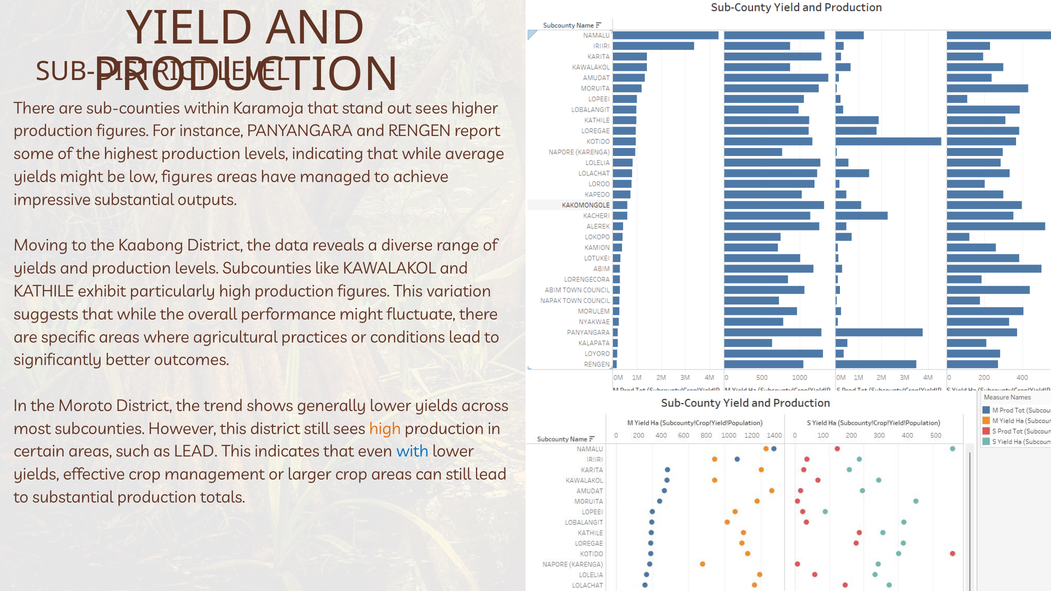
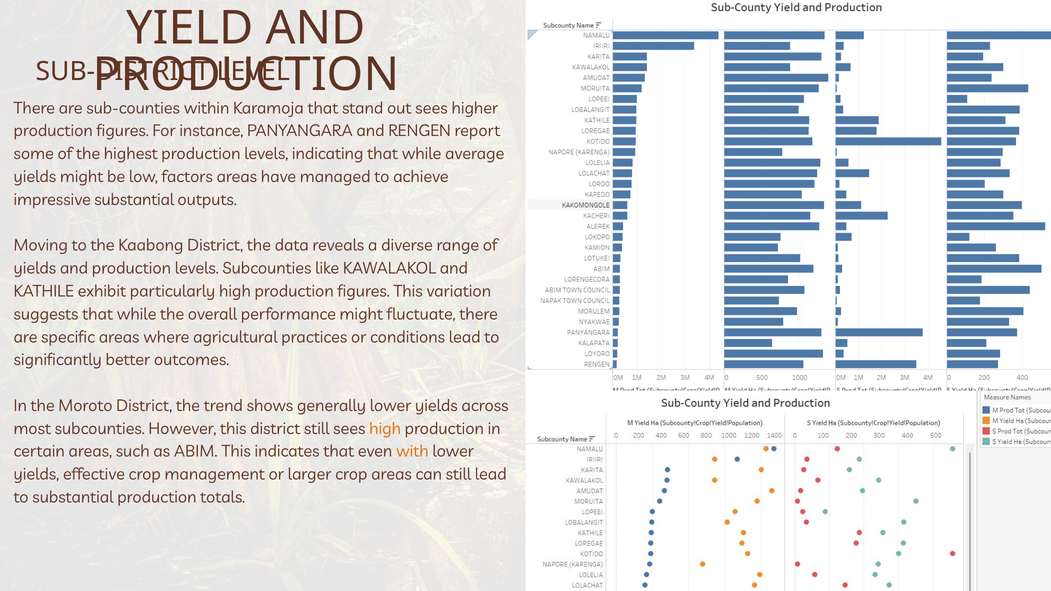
low figures: figures -> factors (187, 177)
as LEAD: LEAD -> ABIM (196, 452)
with colour: blue -> orange (412, 452)
